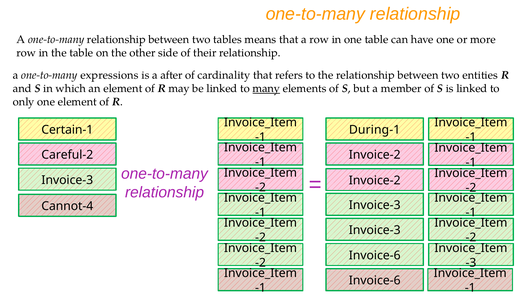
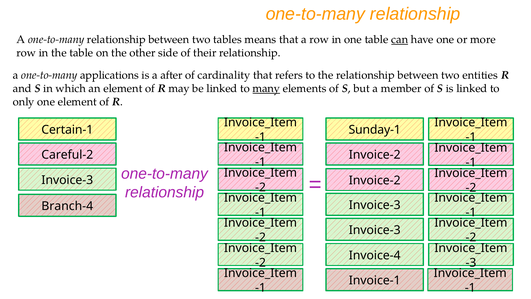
can underline: none -> present (400, 40)
expressions: expressions -> applications (110, 75)
During-1: During-1 -> Sunday-1 (375, 130)
Cannot-4: Cannot-4 -> Branch-4 (67, 206)
Invoice-6: Invoice-6 -> Invoice-4 (375, 255)
Invoice-6: Invoice-6 -> Invoice-1 (375, 280)
